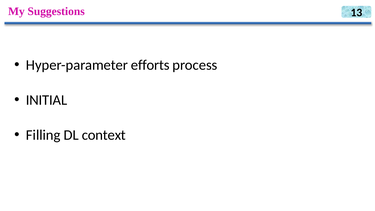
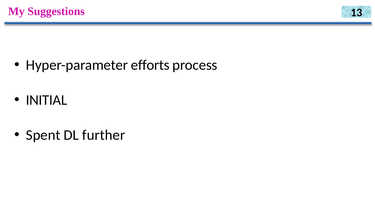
Filling: Filling -> Spent (43, 135)
context: context -> further (104, 135)
